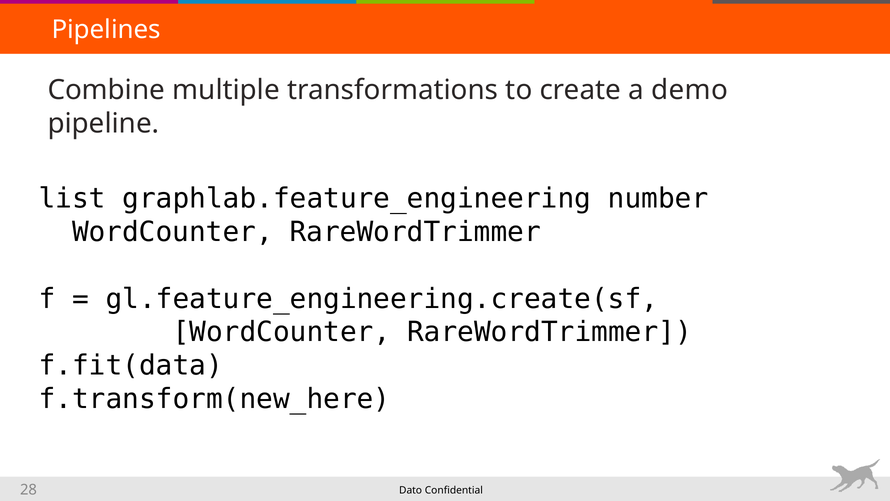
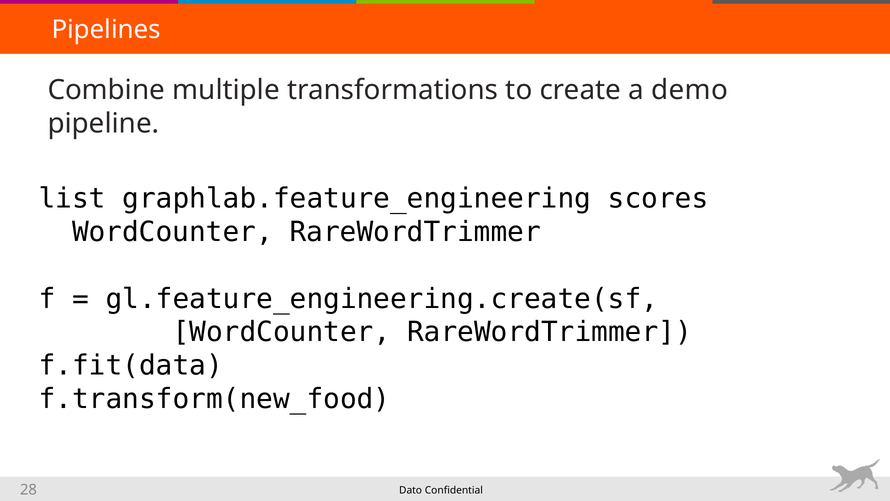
number: number -> scores (658, 199)
f.transform(new_here: f.transform(new_here -> f.transform(new_food (214, 399)
